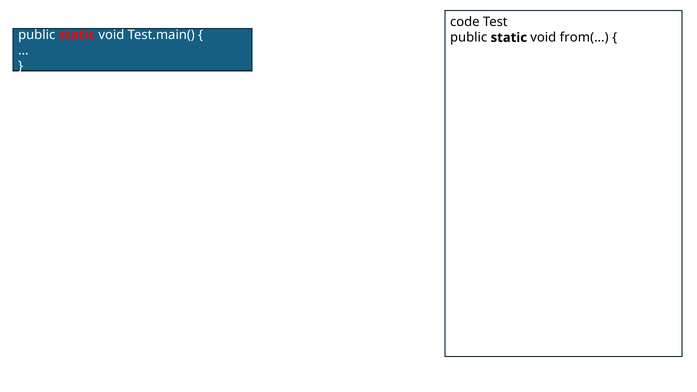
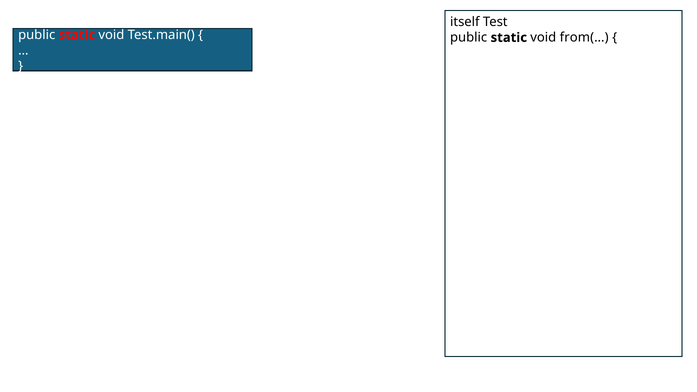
code: code -> itself (465, 22)
